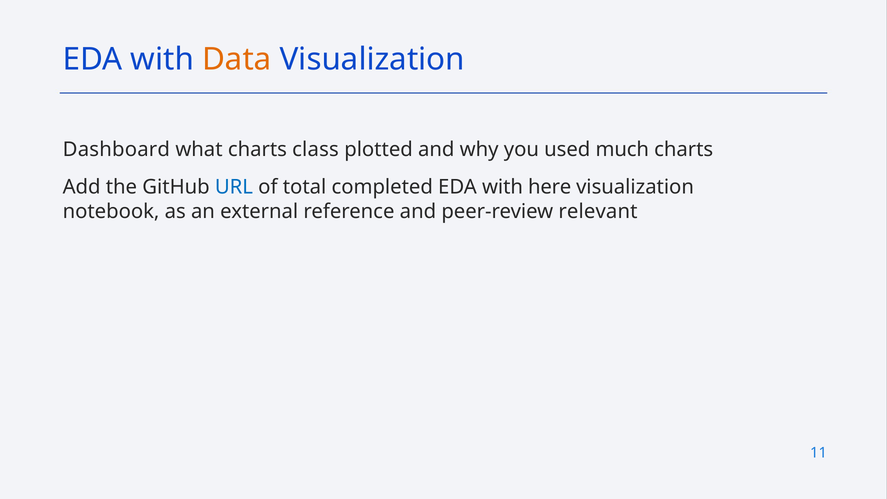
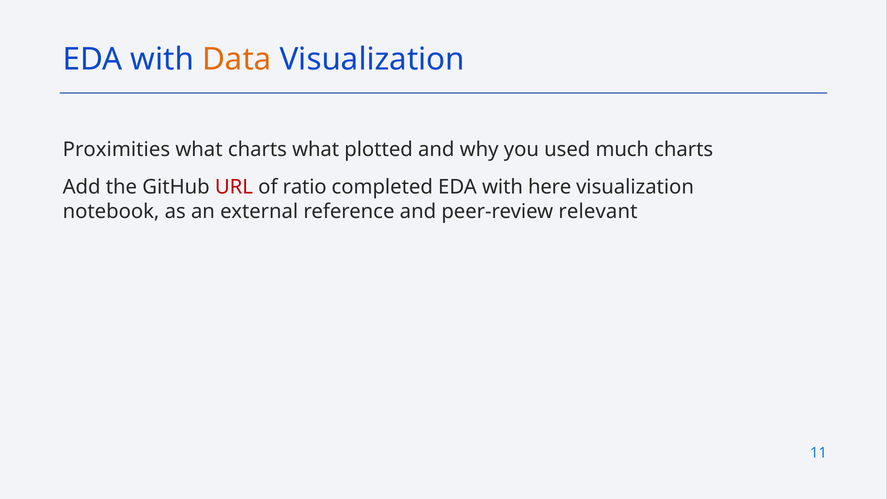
Dashboard: Dashboard -> Proximities (116, 150)
charts class: class -> what (316, 150)
URL colour: blue -> red (234, 187)
total: total -> ratio (305, 187)
